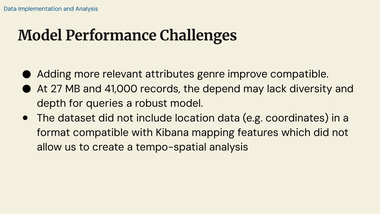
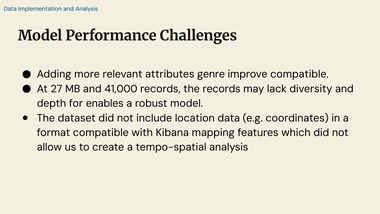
the depend: depend -> records (222, 89)
queries: queries -> enables (105, 103)
